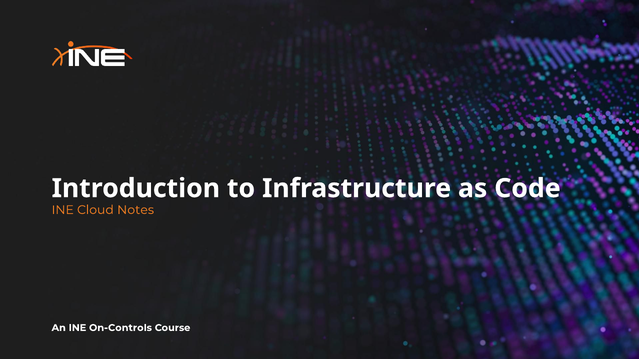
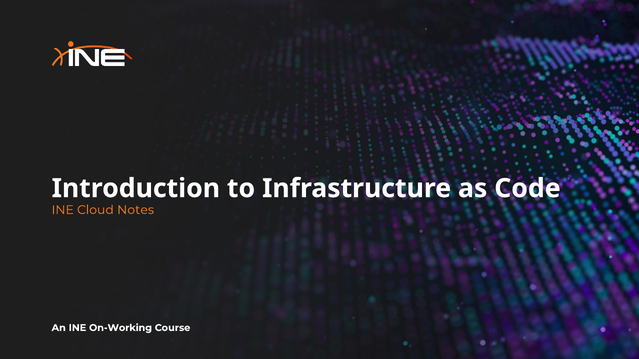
On-Controls: On-Controls -> On-Working (121, 328)
